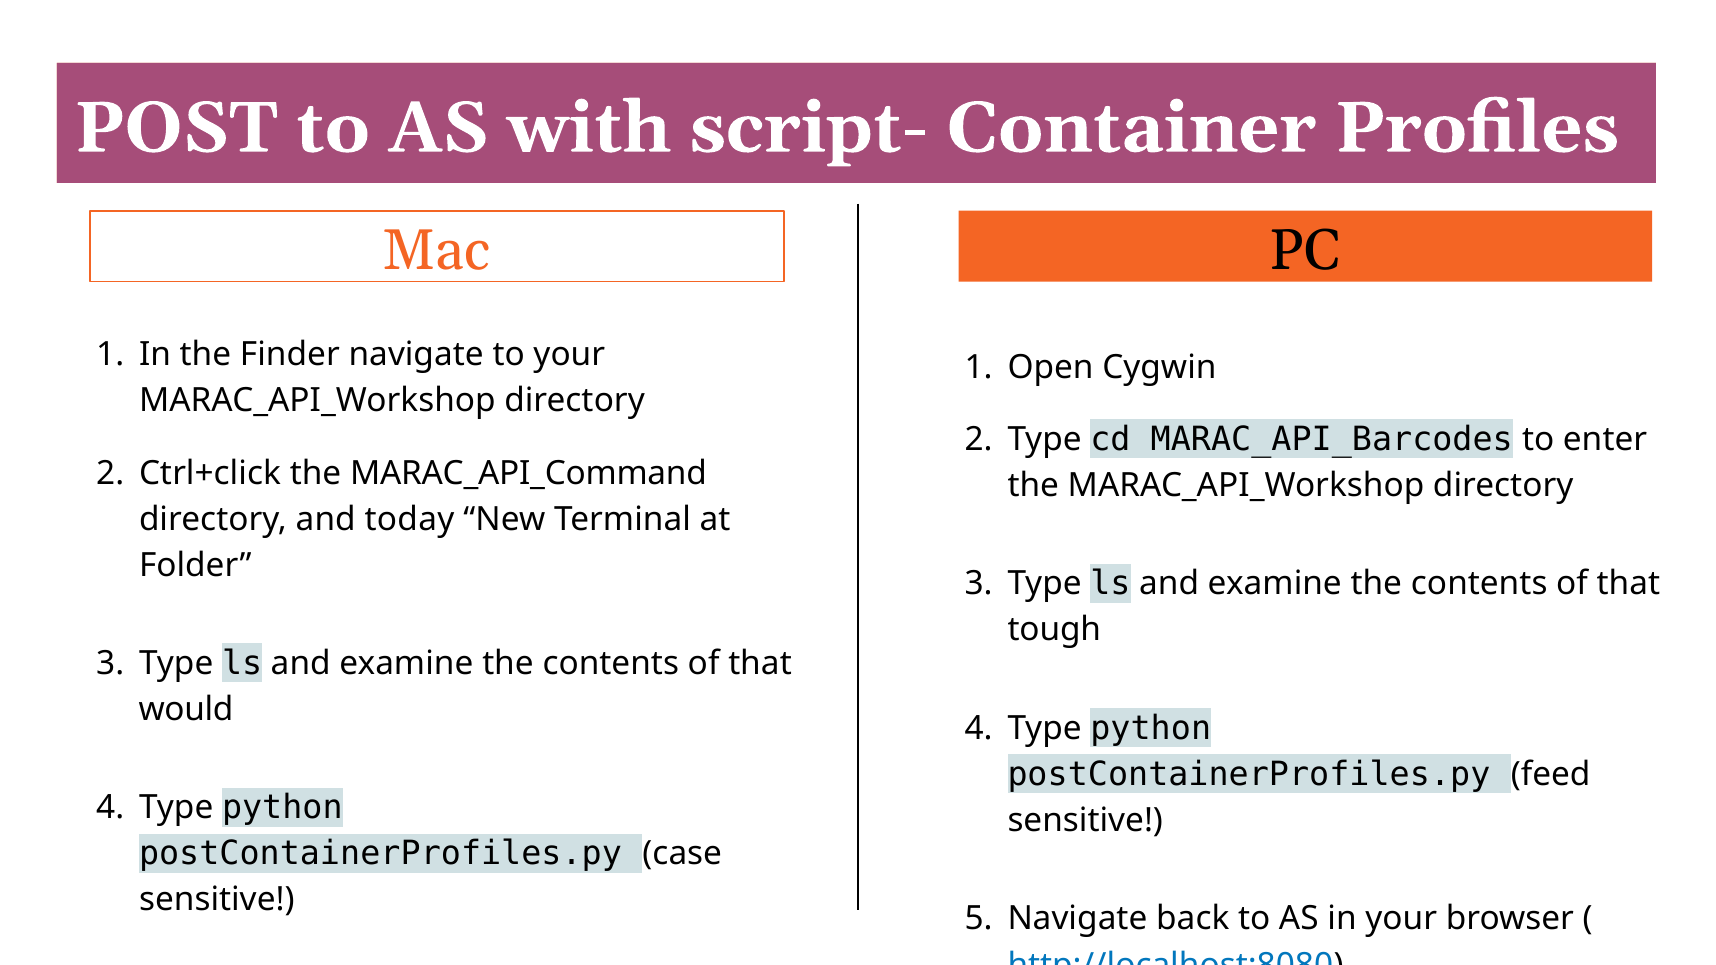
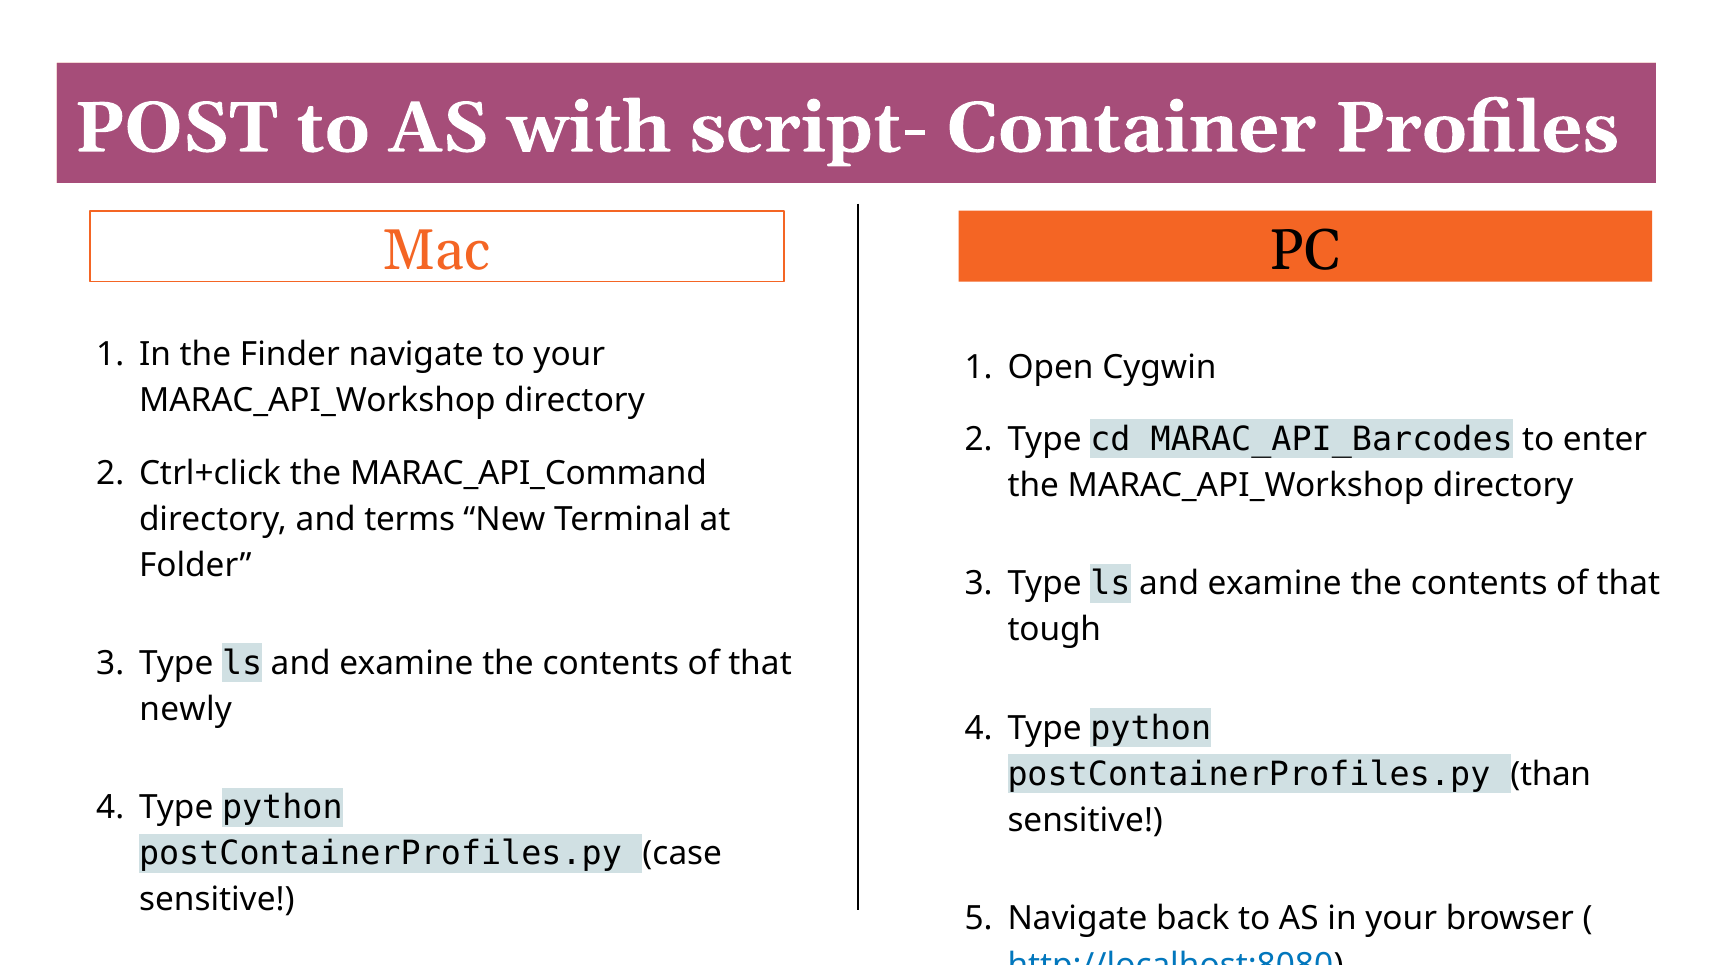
today: today -> terms (410, 519)
would: would -> newly (186, 710)
feed: feed -> than (1551, 774)
